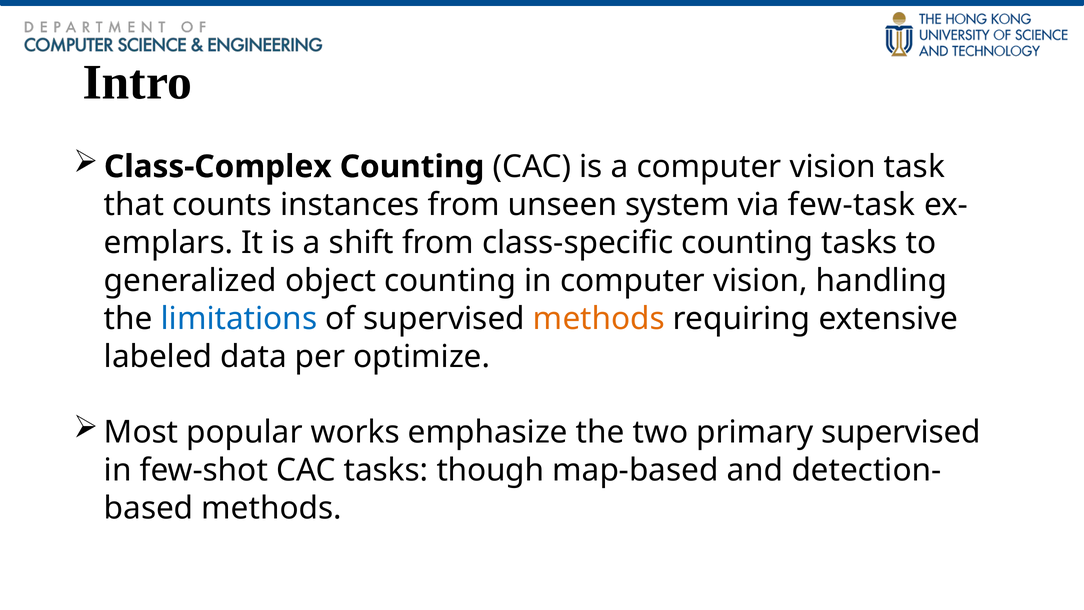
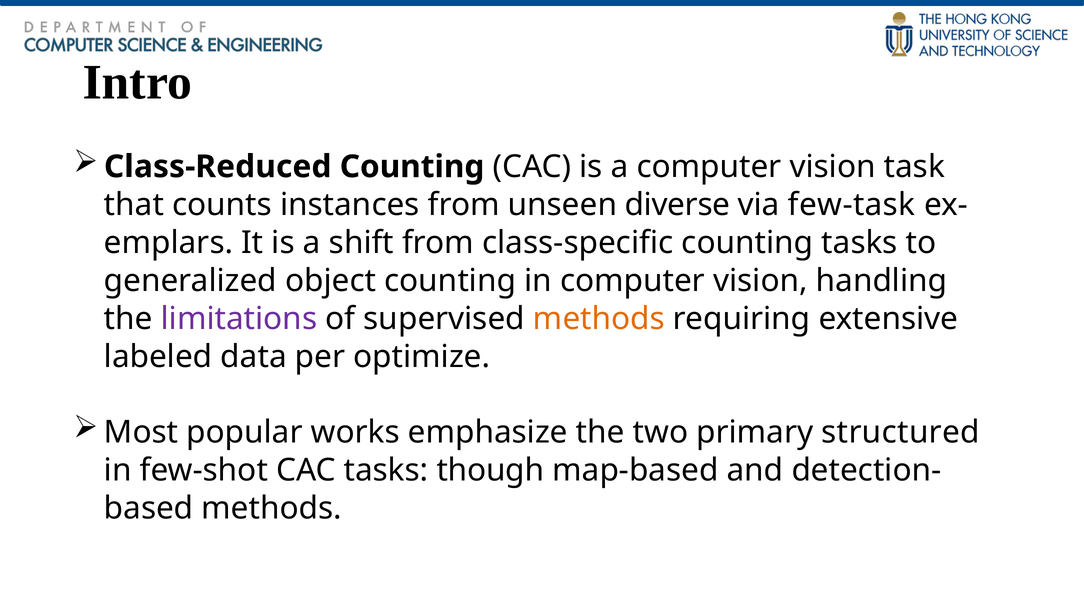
Class-Complex: Class-Complex -> Class-Reduced (218, 167)
system: system -> diverse (677, 205)
limitations colour: blue -> purple (239, 318)
primary supervised: supervised -> structured (901, 432)
